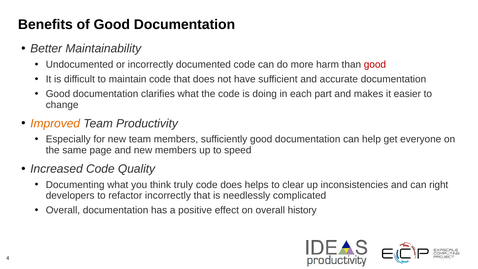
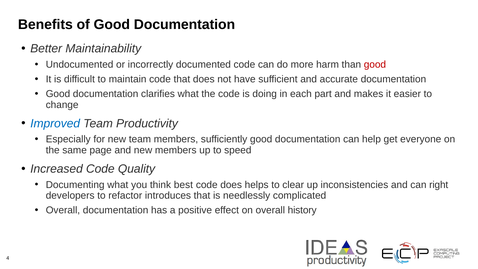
Improved colour: orange -> blue (55, 123)
truly: truly -> best (183, 185)
refactor incorrectly: incorrectly -> introduces (168, 195)
